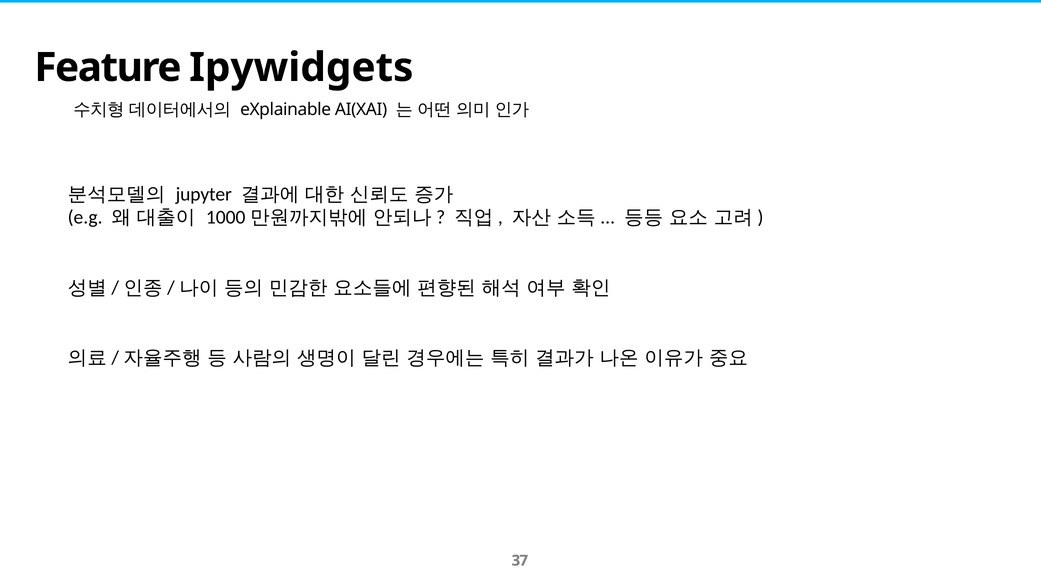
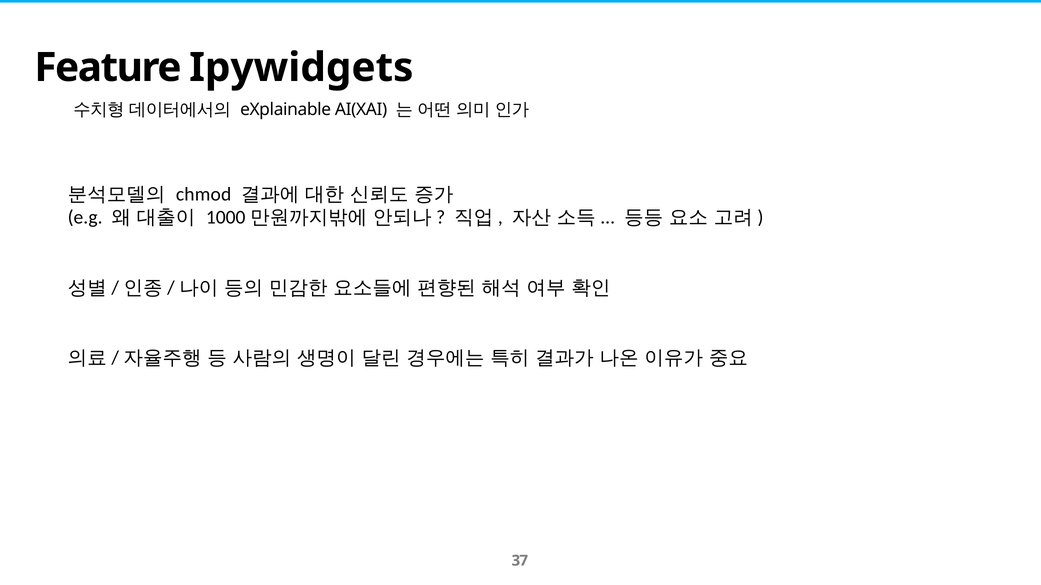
jupyter: jupyter -> chmod (204, 194)
